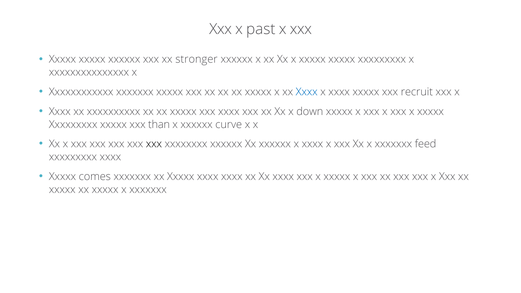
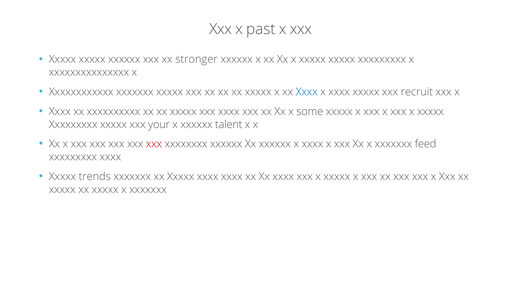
down: down -> some (310, 111)
than: than -> your (159, 125)
curve: curve -> talent (229, 125)
xxx colour: black -> red (154, 144)
comes: comes -> trends (95, 177)
